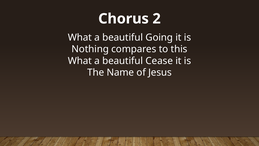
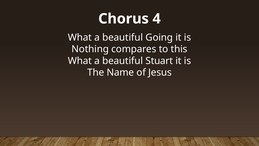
2: 2 -> 4 (157, 19)
Cease: Cease -> Stuart (159, 61)
